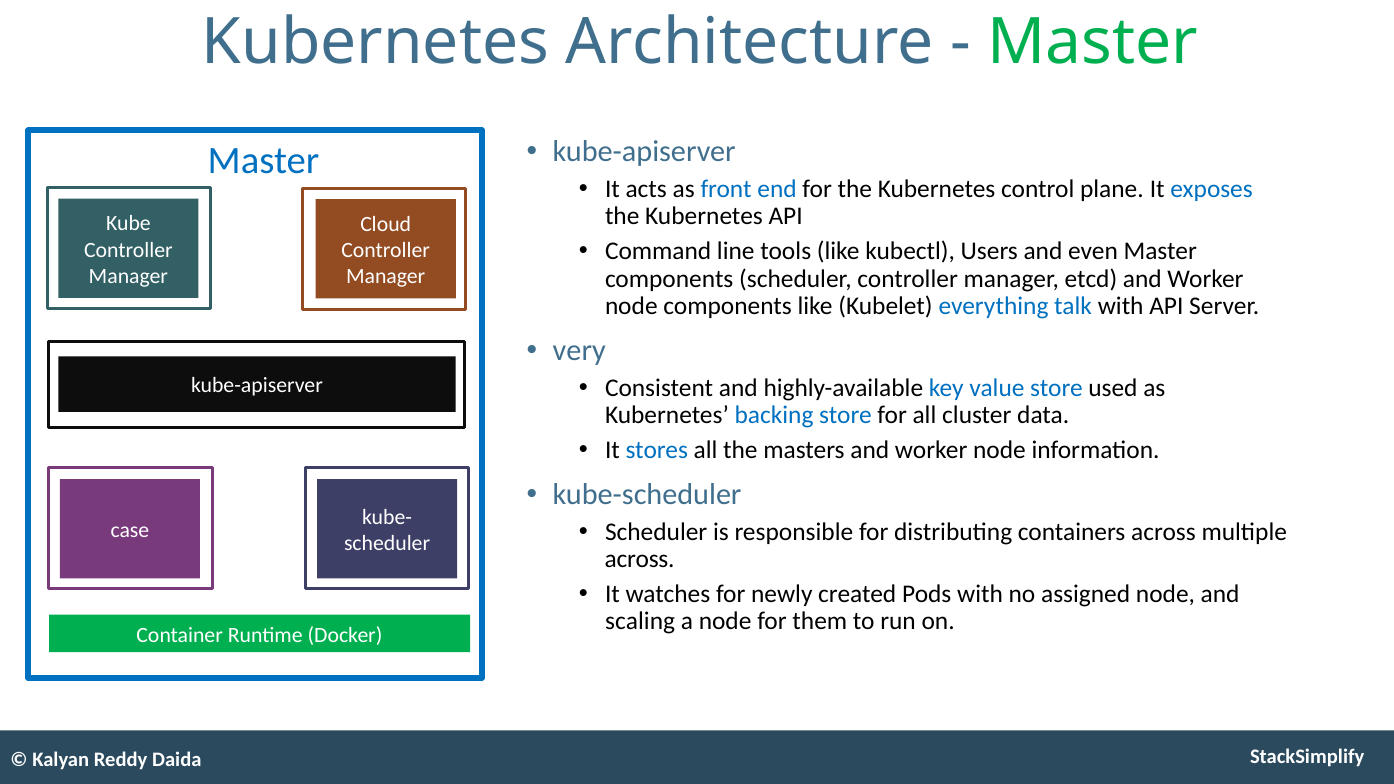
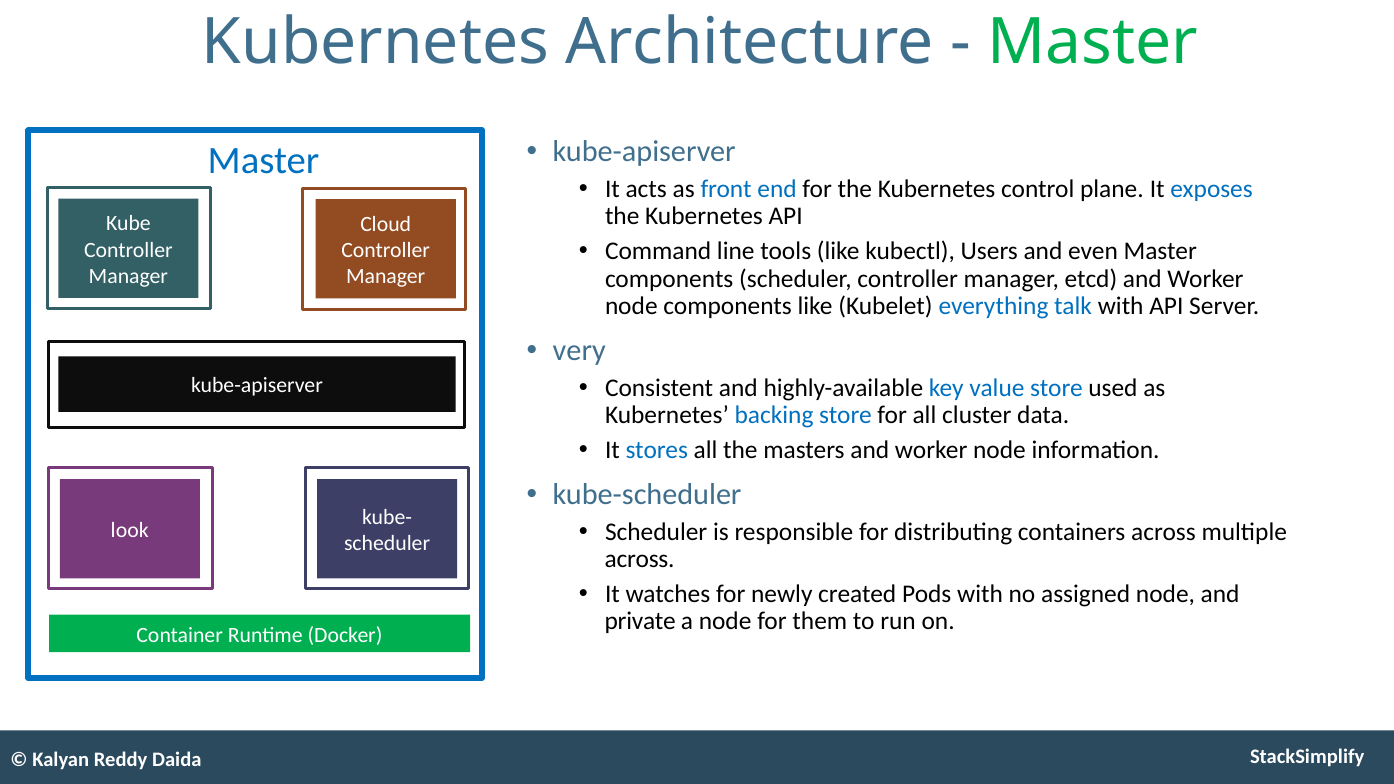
case: case -> look (130, 530)
scaling: scaling -> private (640, 622)
